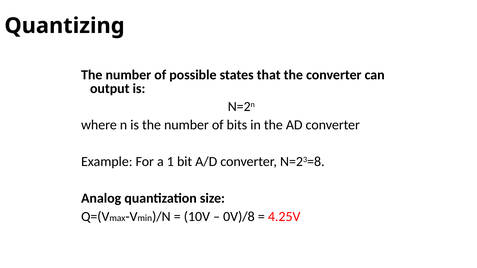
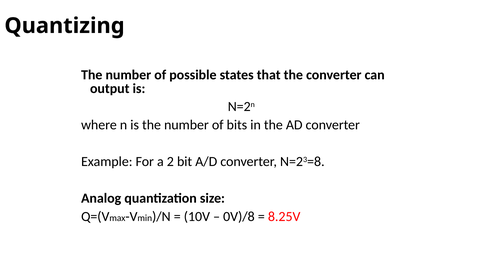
1: 1 -> 2 (170, 162)
4.25V: 4.25V -> 8.25V (284, 217)
